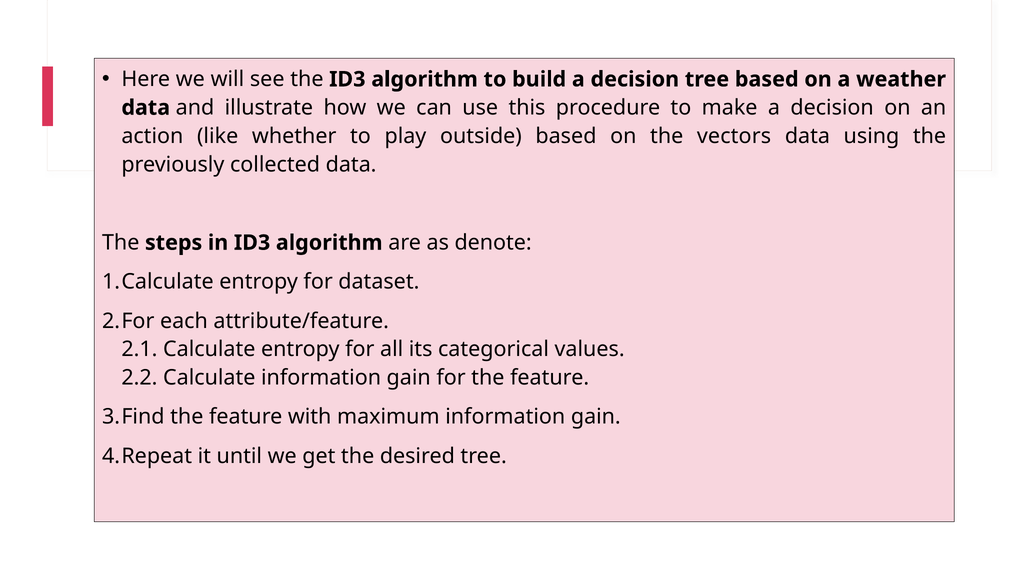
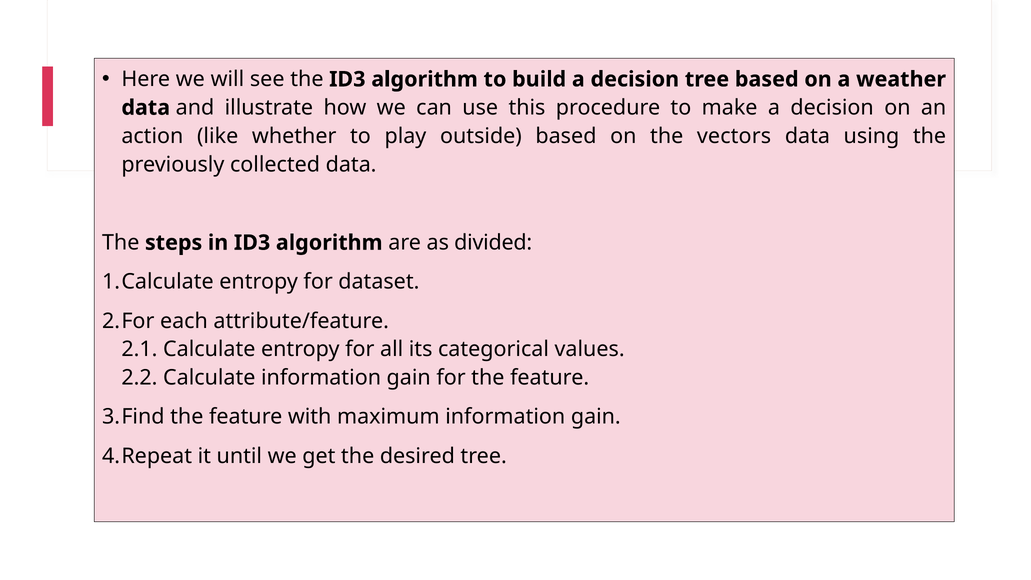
denote: denote -> divided (493, 243)
